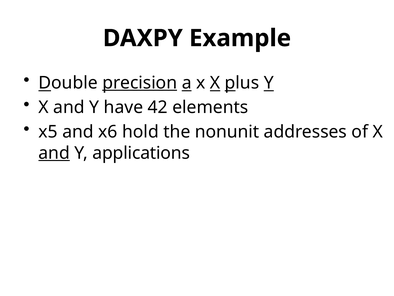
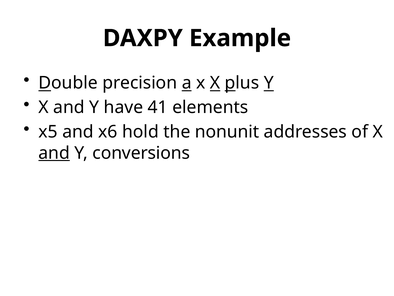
precision underline: present -> none (140, 83)
42: 42 -> 41 (158, 107)
applications: applications -> conversions (141, 153)
